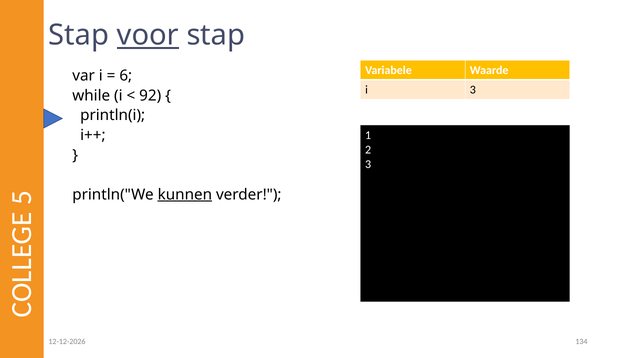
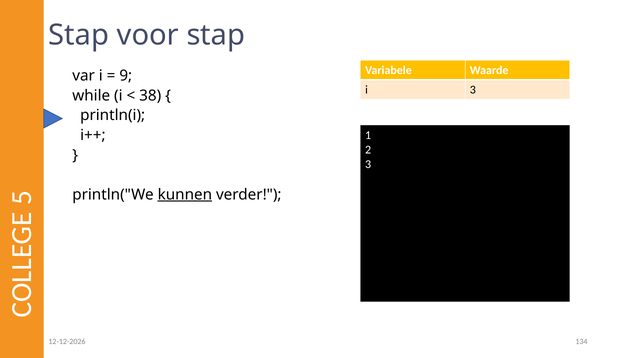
voor underline: present -> none (148, 35)
6: 6 -> 9 (126, 76)
92: 92 -> 38 (150, 96)
